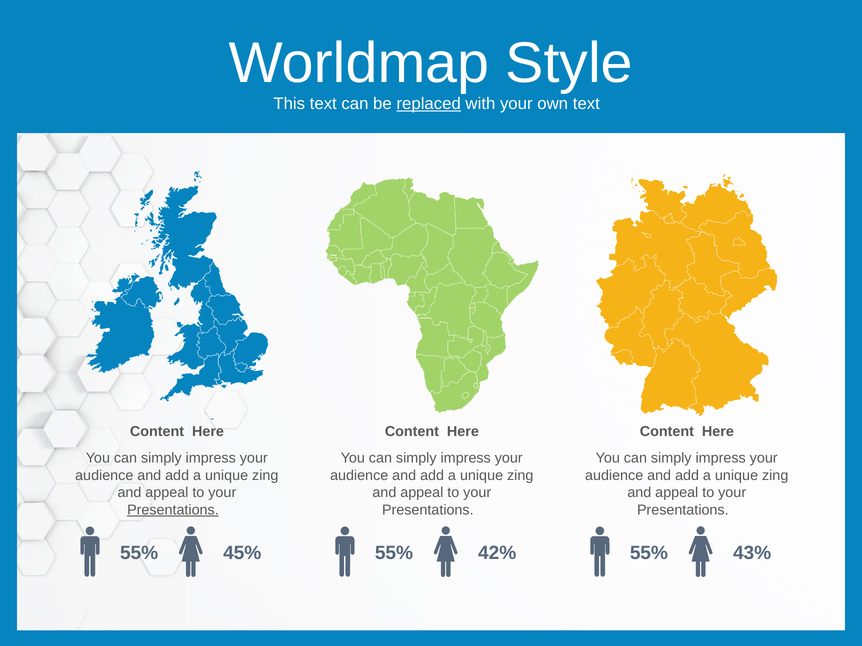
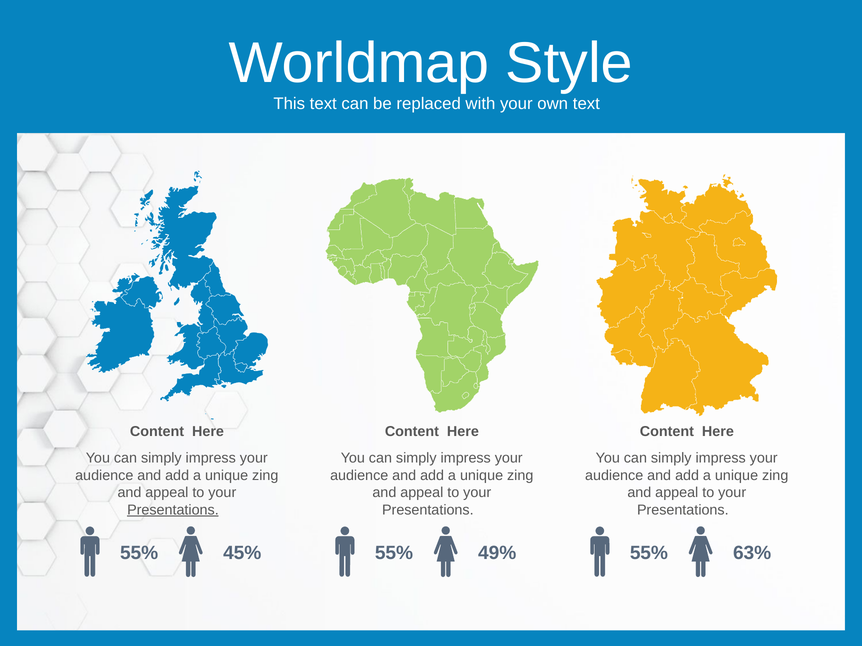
replaced underline: present -> none (429, 104)
42%: 42% -> 49% (497, 553)
43%: 43% -> 63% (752, 553)
